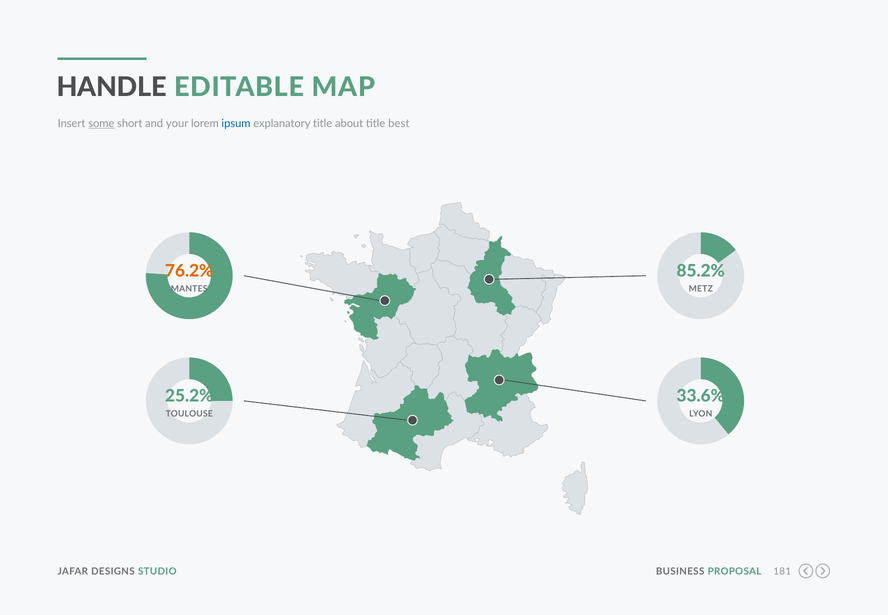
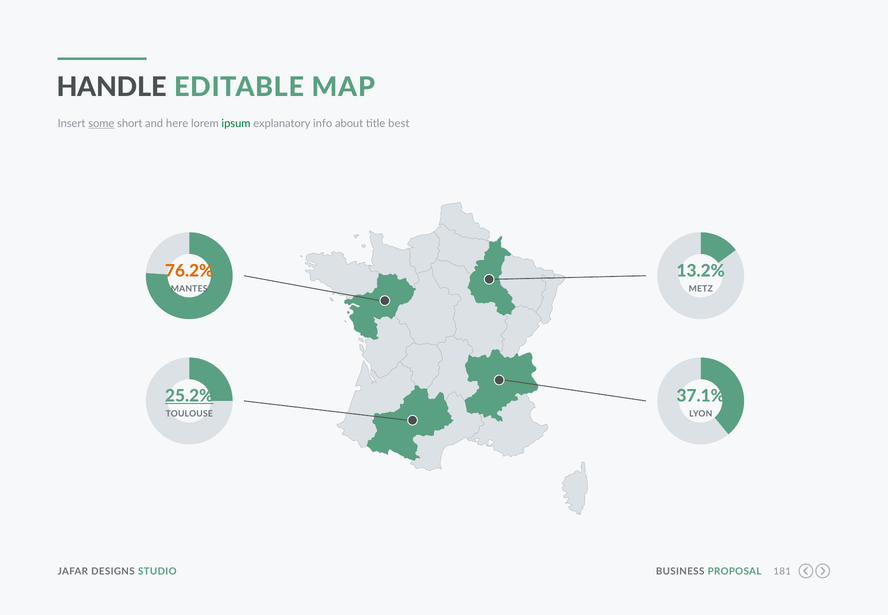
your: your -> here (177, 124)
ipsum colour: blue -> green (236, 124)
explanatory title: title -> info (323, 124)
85.2%: 85.2% -> 13.2% (701, 271)
25.2% underline: none -> present (189, 396)
33.6%: 33.6% -> 37.1% (701, 396)
